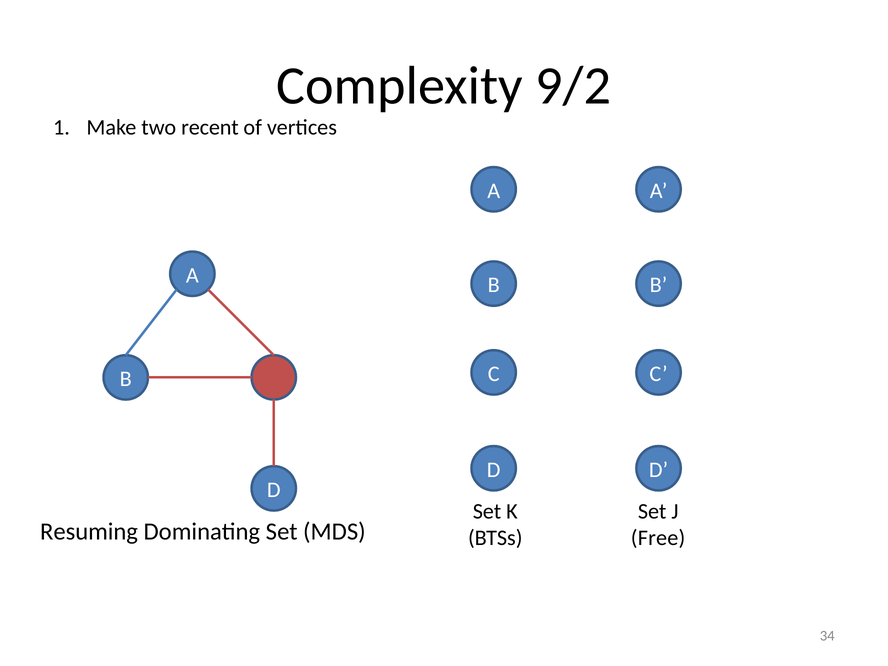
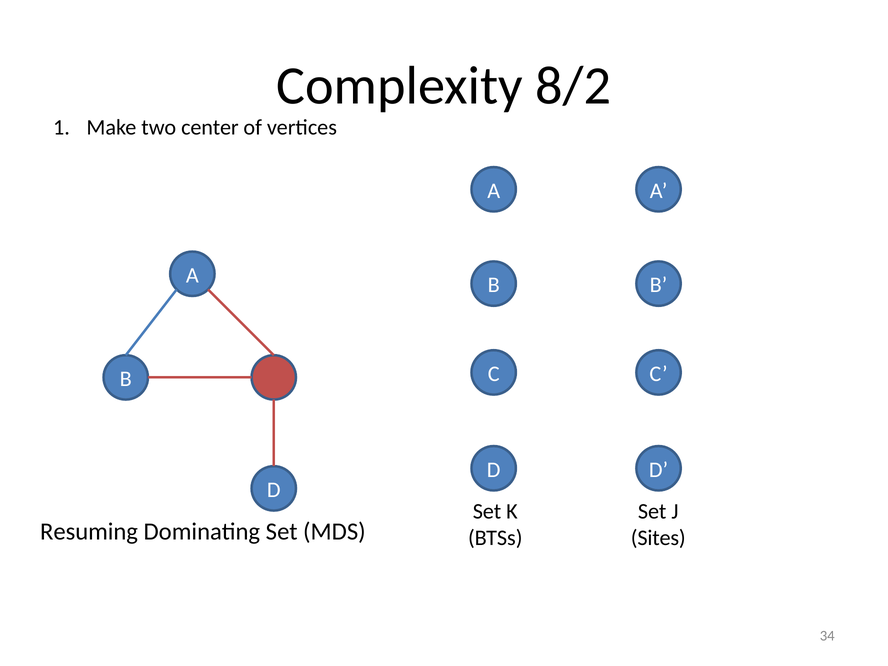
9/2: 9/2 -> 8/2 (573, 86)
recent: recent -> center (210, 127)
Free: Free -> Sites (658, 538)
